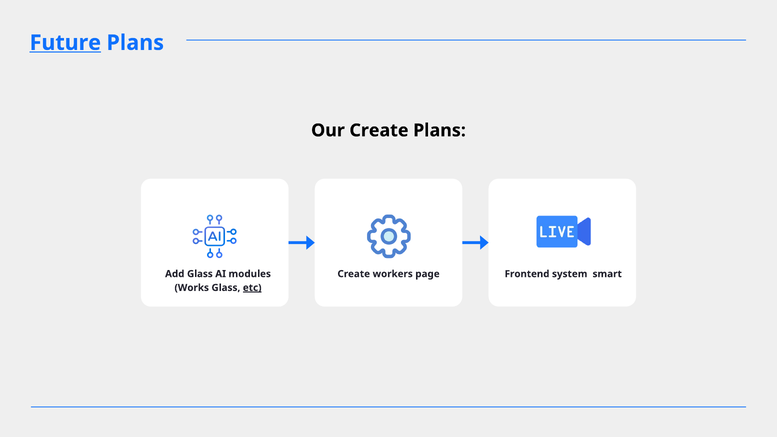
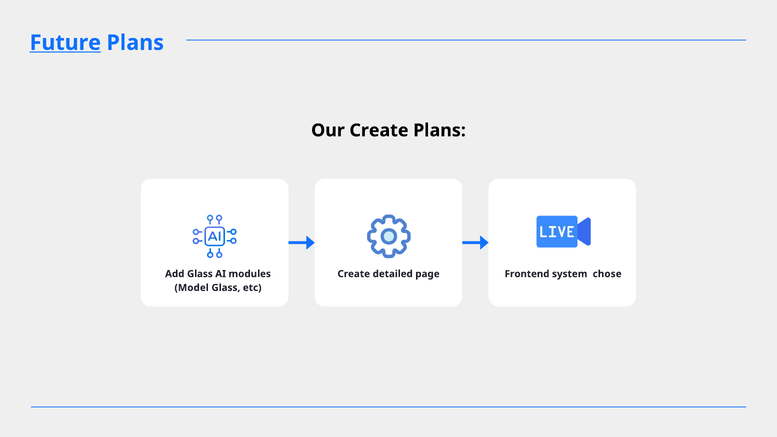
workers: workers -> detailed (393, 274)
smart: smart -> chose (607, 274)
Works: Works -> Model (192, 288)
etc underline: present -> none (252, 288)
